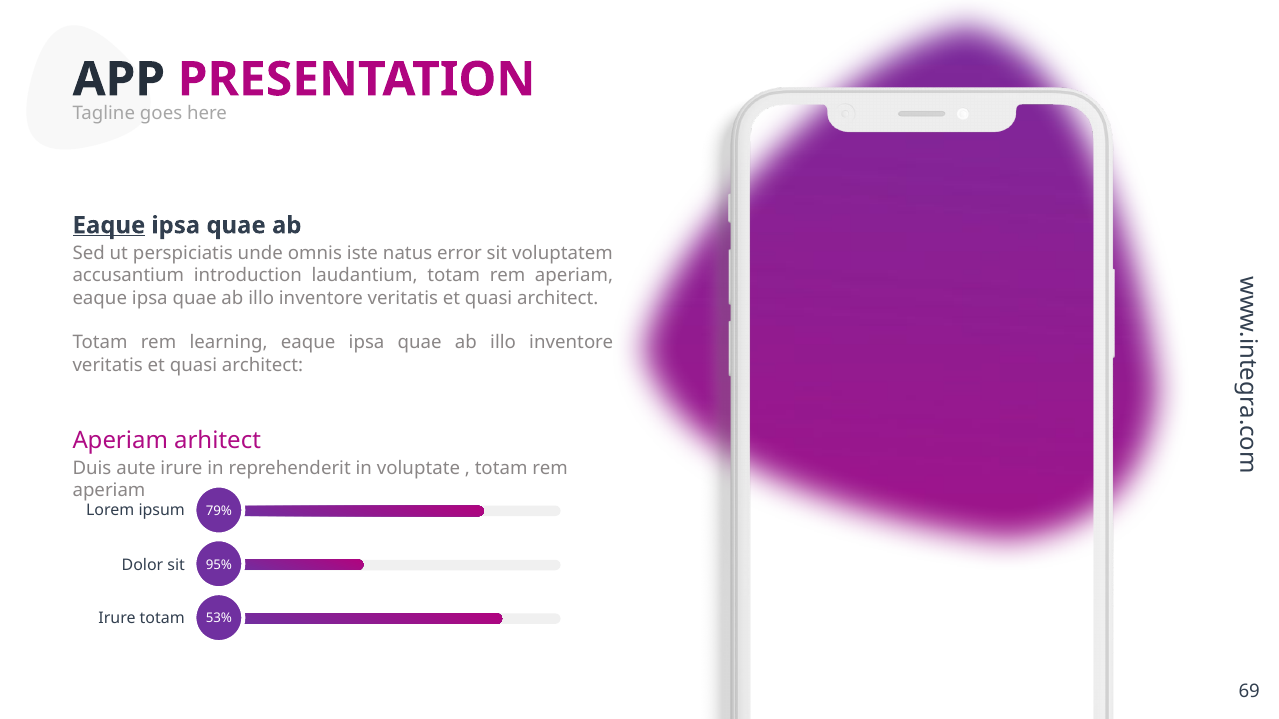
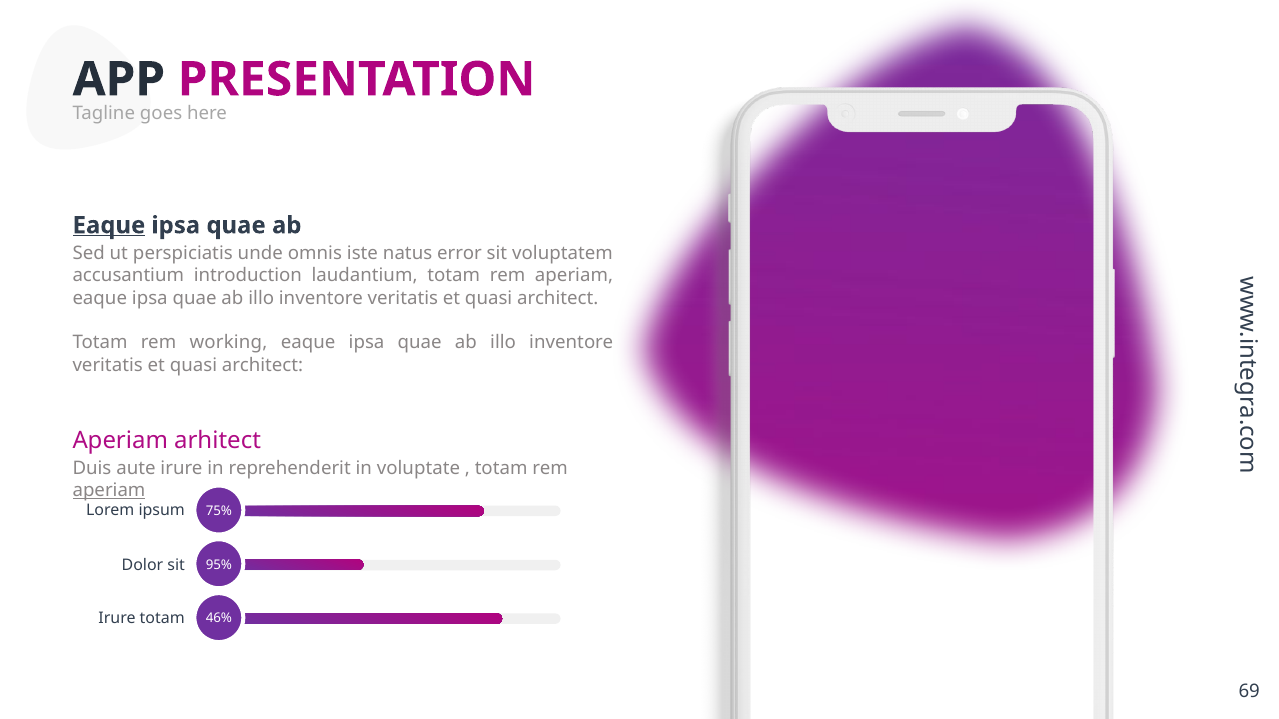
learning: learning -> working (228, 343)
aperiam underline: none -> present (109, 491)
79%: 79% -> 75% (219, 511)
53%: 53% -> 46% (219, 619)
